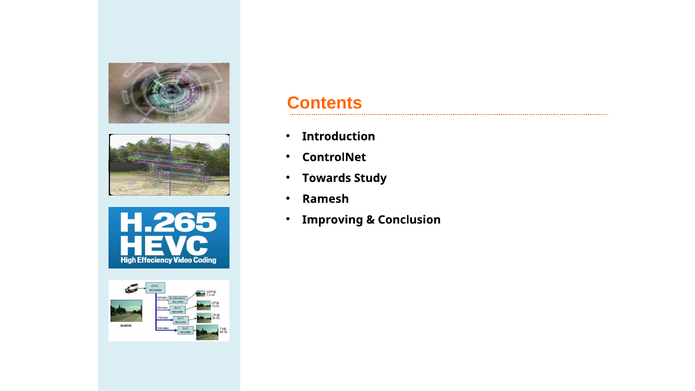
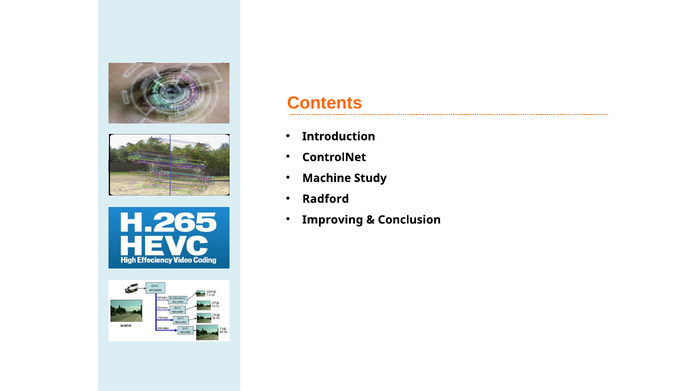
Towards: Towards -> Machine (327, 178)
Ramesh: Ramesh -> Radford (326, 199)
